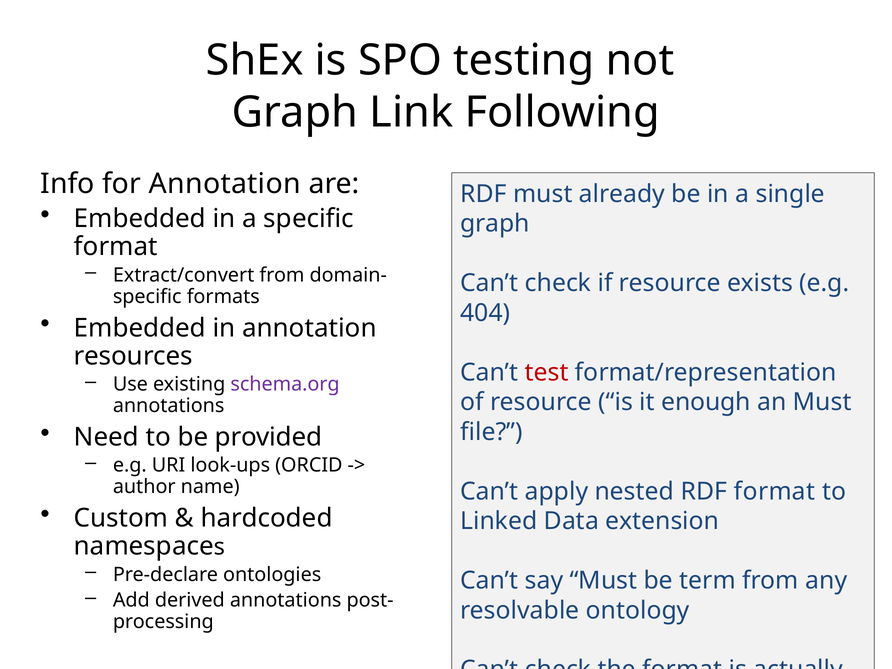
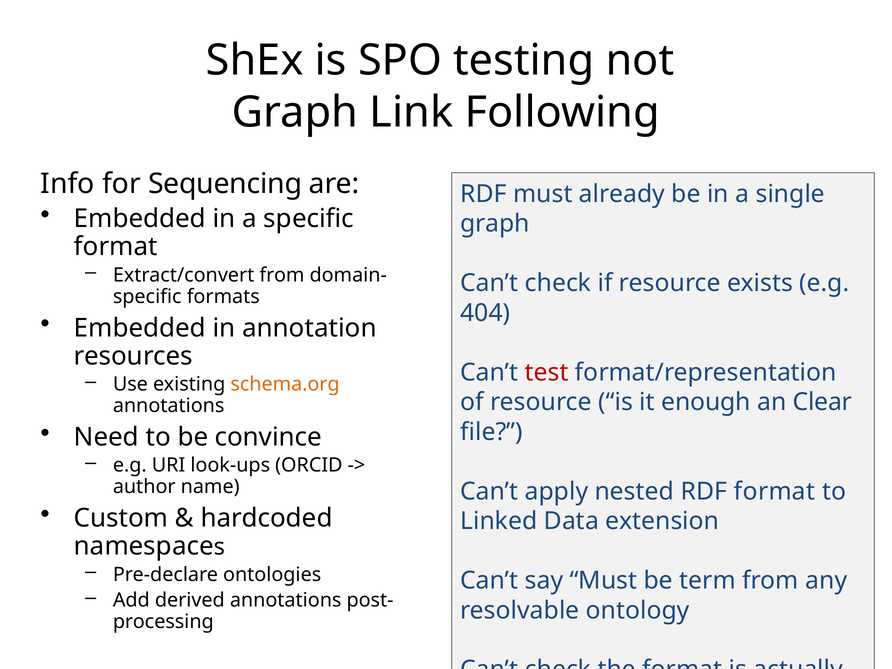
for Annotation: Annotation -> Sequencing (225, 184)
schema.org colour: purple -> orange (285, 384)
an Must: Must -> Clear (822, 402)
provided: provided -> convince (268, 437)
